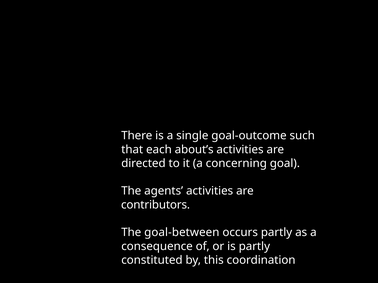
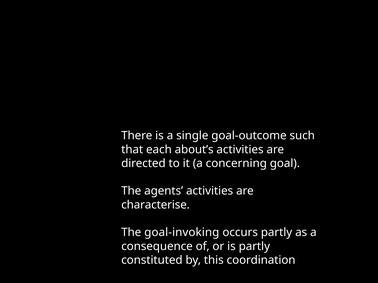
contributors: contributors -> characterise (156, 205)
goal-between: goal-between -> goal-invoking (182, 233)
